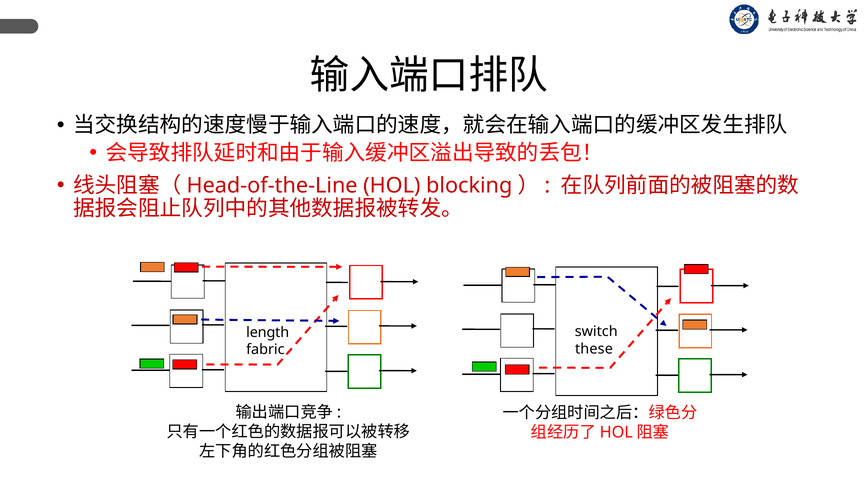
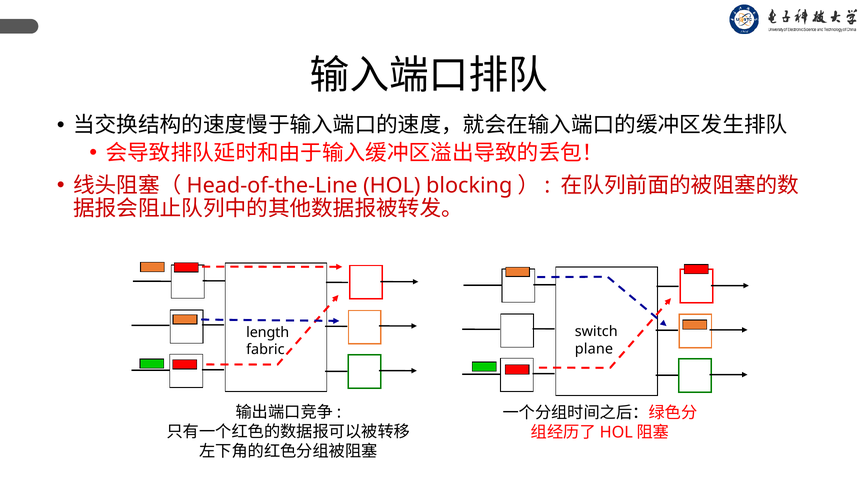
these: these -> plane (594, 349)
